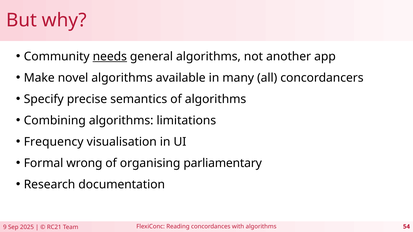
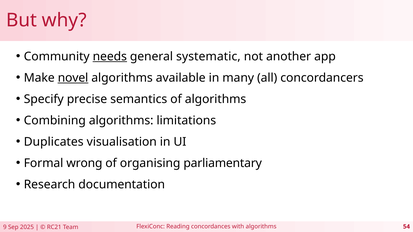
general algorithms: algorithms -> systematic (208, 57)
novel underline: none -> present (73, 78)
Frequency: Frequency -> Duplicates (54, 142)
